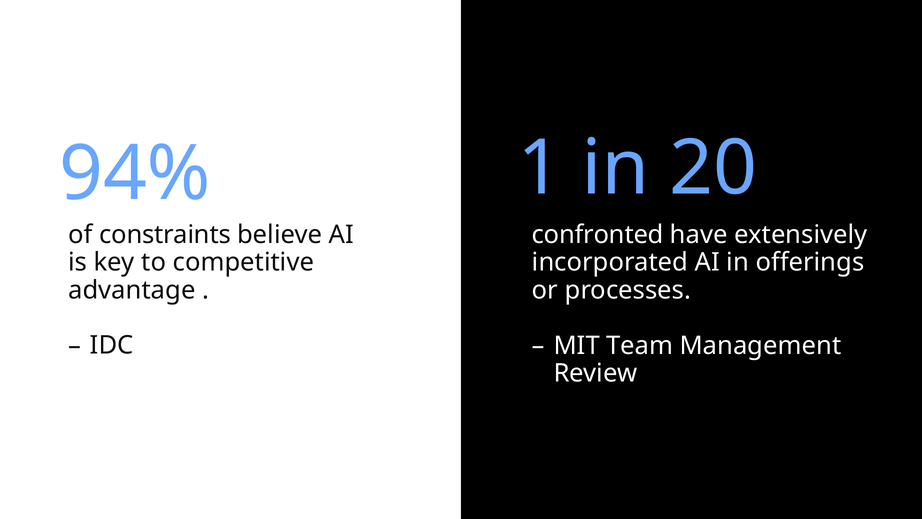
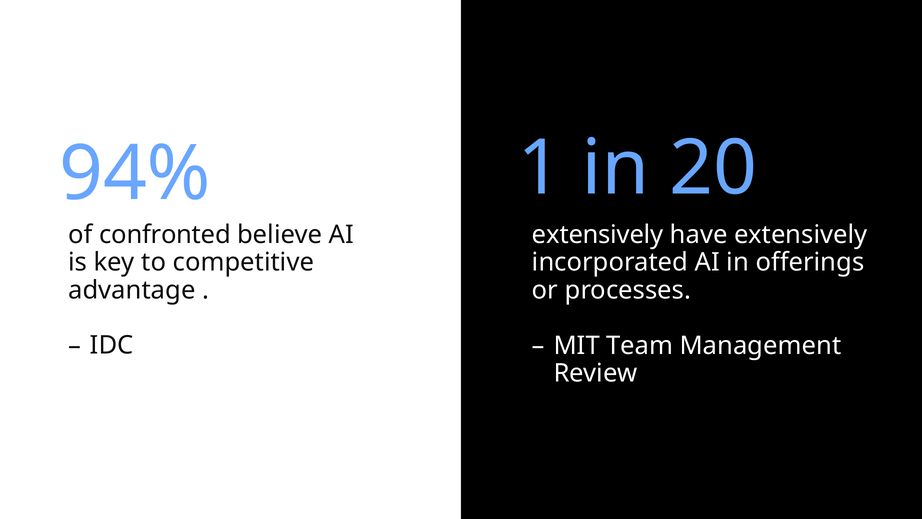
constraints: constraints -> confronted (165, 235)
confronted: confronted -> extensively (598, 235)
